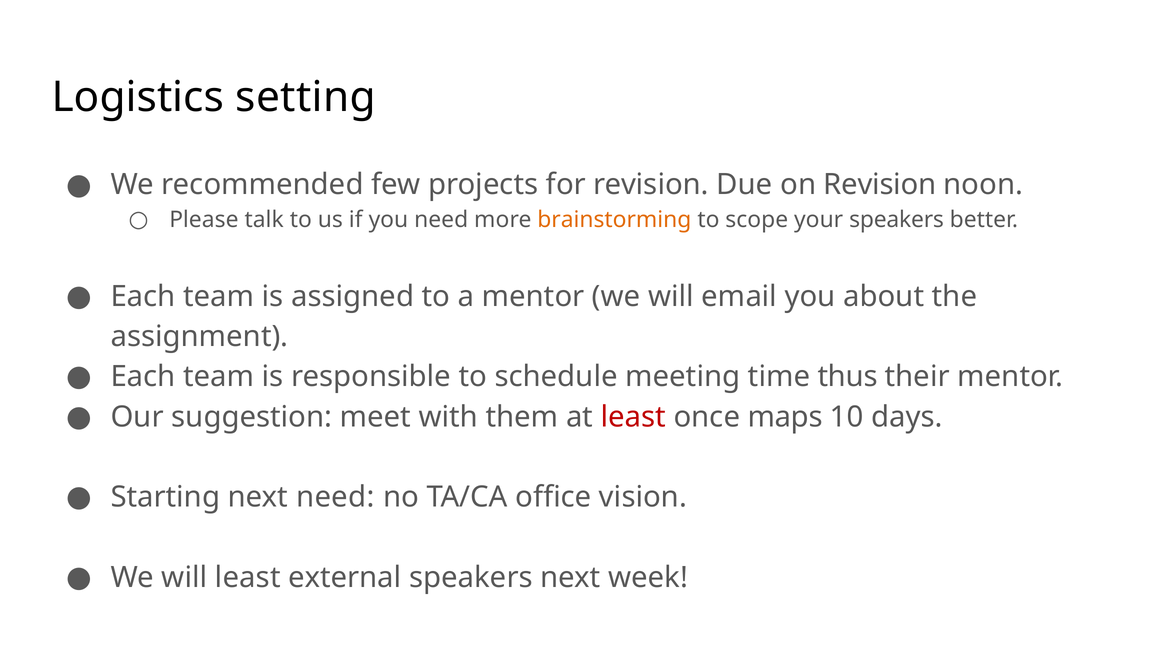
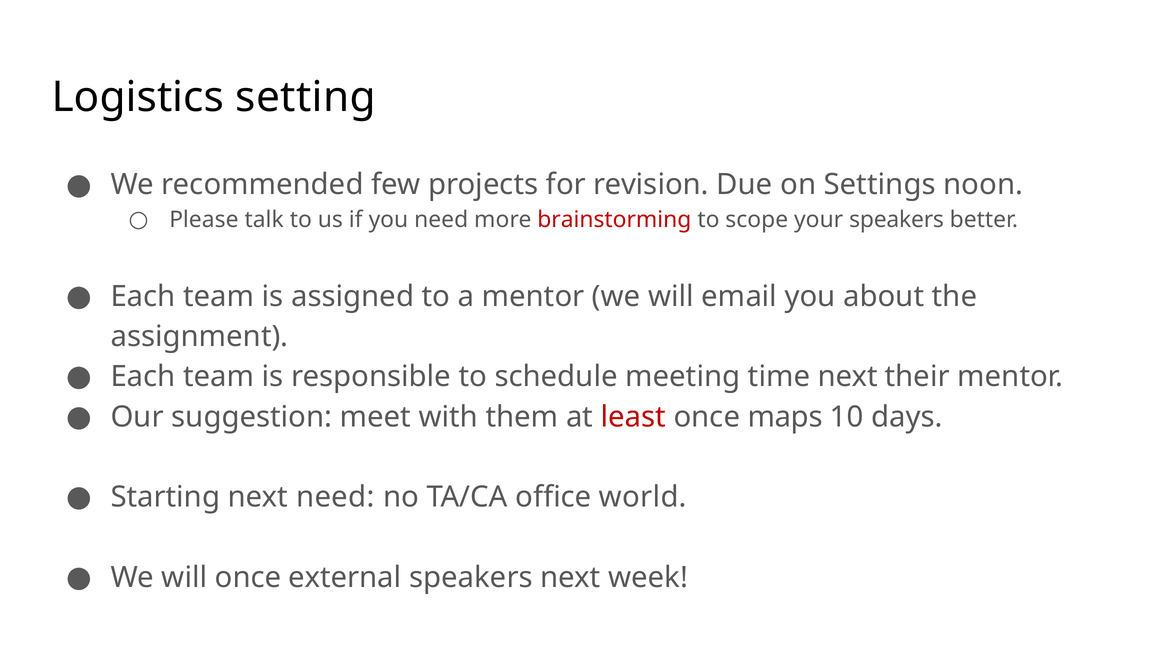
on Revision: Revision -> Settings (880, 185)
brainstorming colour: orange -> red (614, 220)
time thus: thus -> next (848, 377)
vision: vision -> world (643, 497)
will least: least -> once (248, 577)
